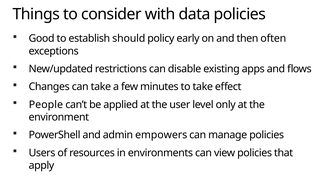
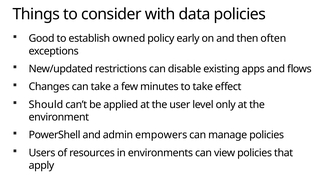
should: should -> owned (129, 39)
People: People -> Should (46, 105)
